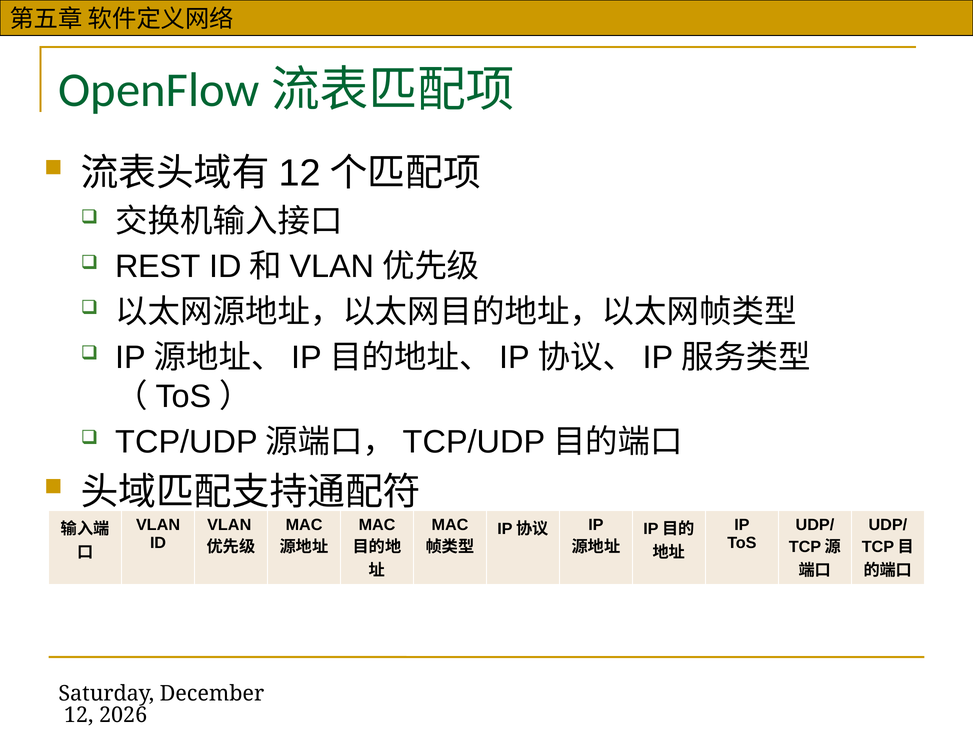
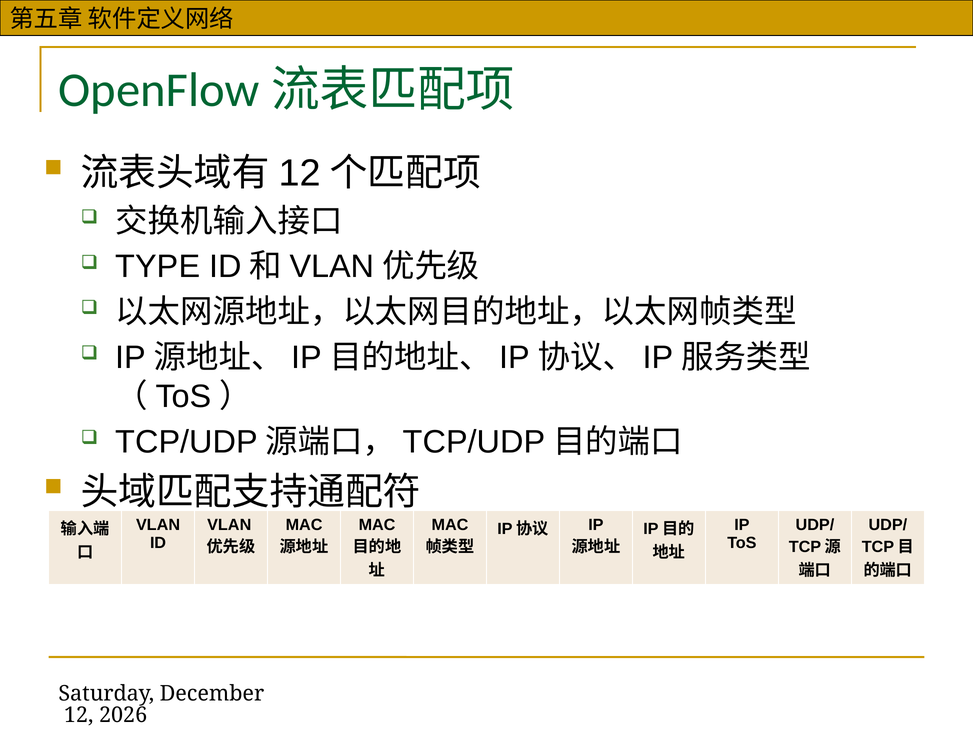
REST: REST -> TYPE (158, 267)
